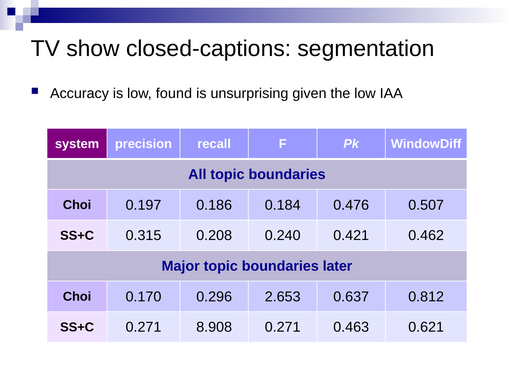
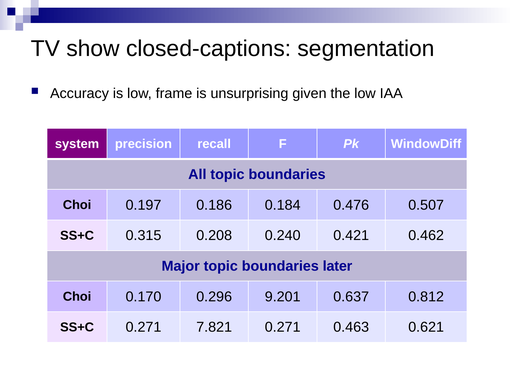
found: found -> frame (174, 94)
2.653: 2.653 -> 9.201 (283, 297)
8.908: 8.908 -> 7.821 (214, 328)
